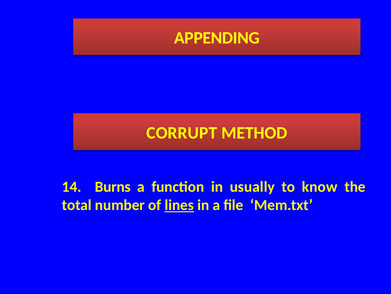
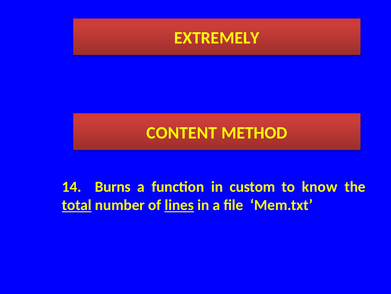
APPENDING: APPENDING -> EXTREMELY (217, 38)
CORRUPT: CORRUPT -> CONTENT (182, 133)
usually: usually -> custom (252, 186)
total underline: none -> present (77, 205)
